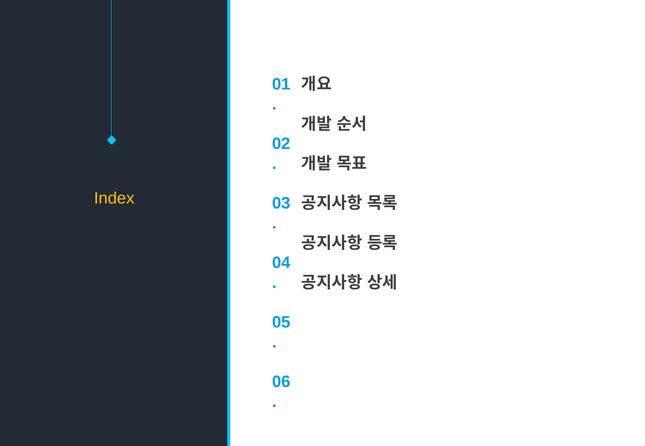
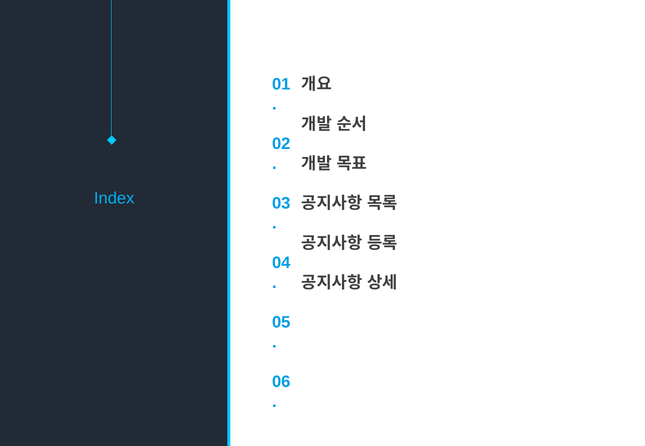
Index colour: yellow -> light blue (114, 199)
